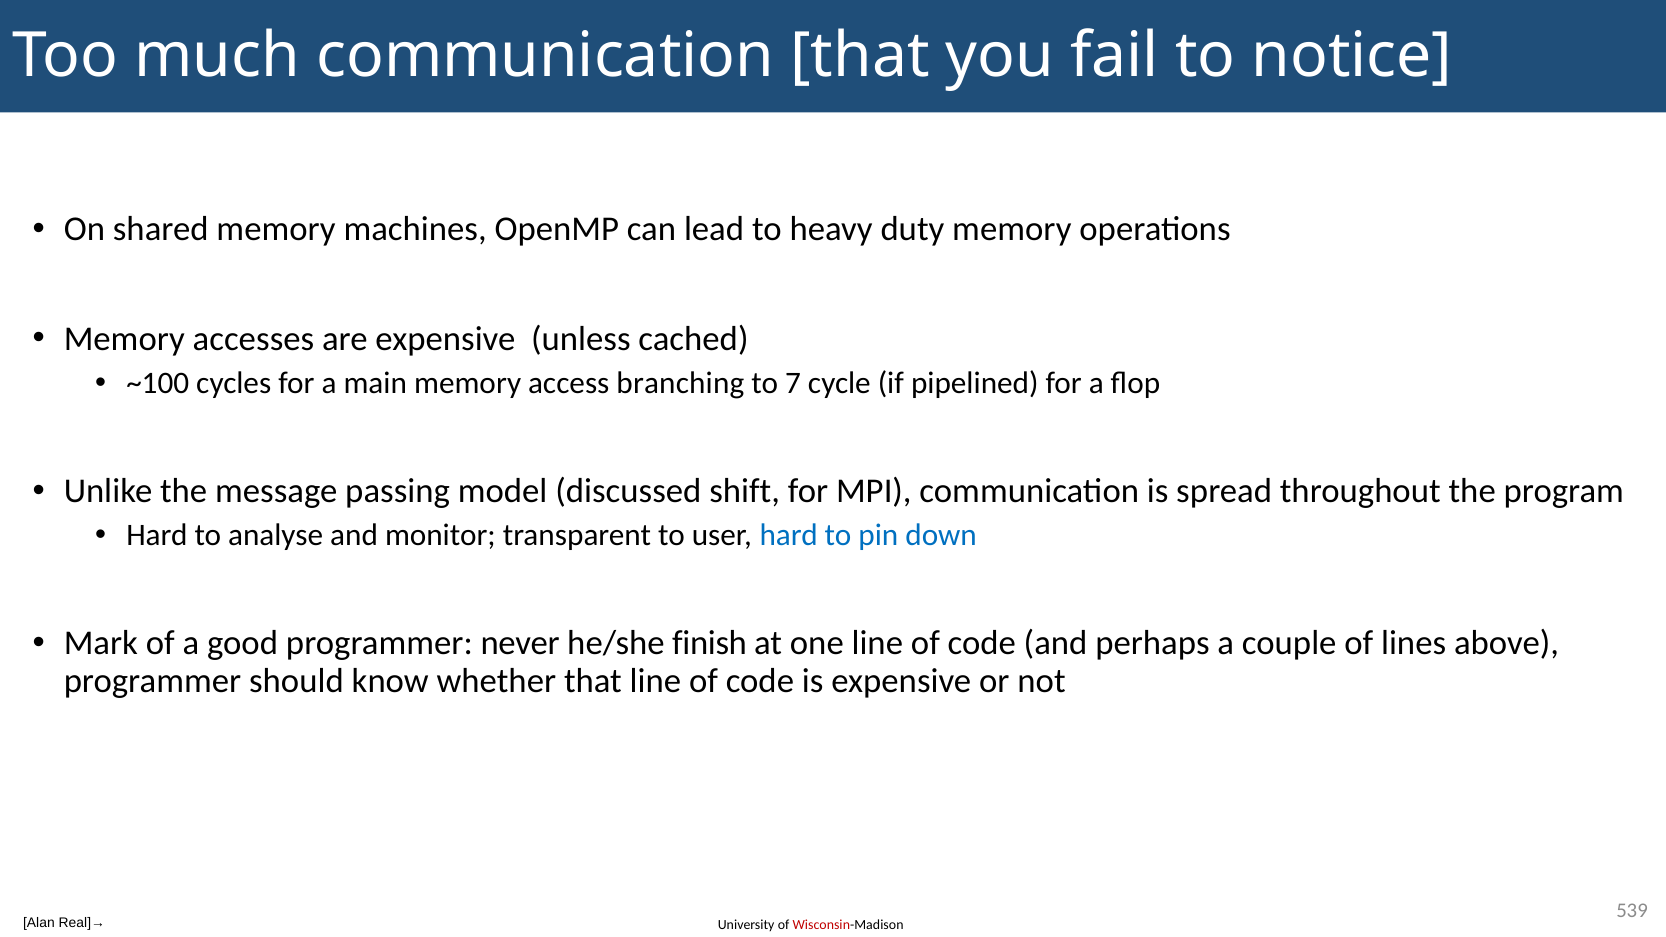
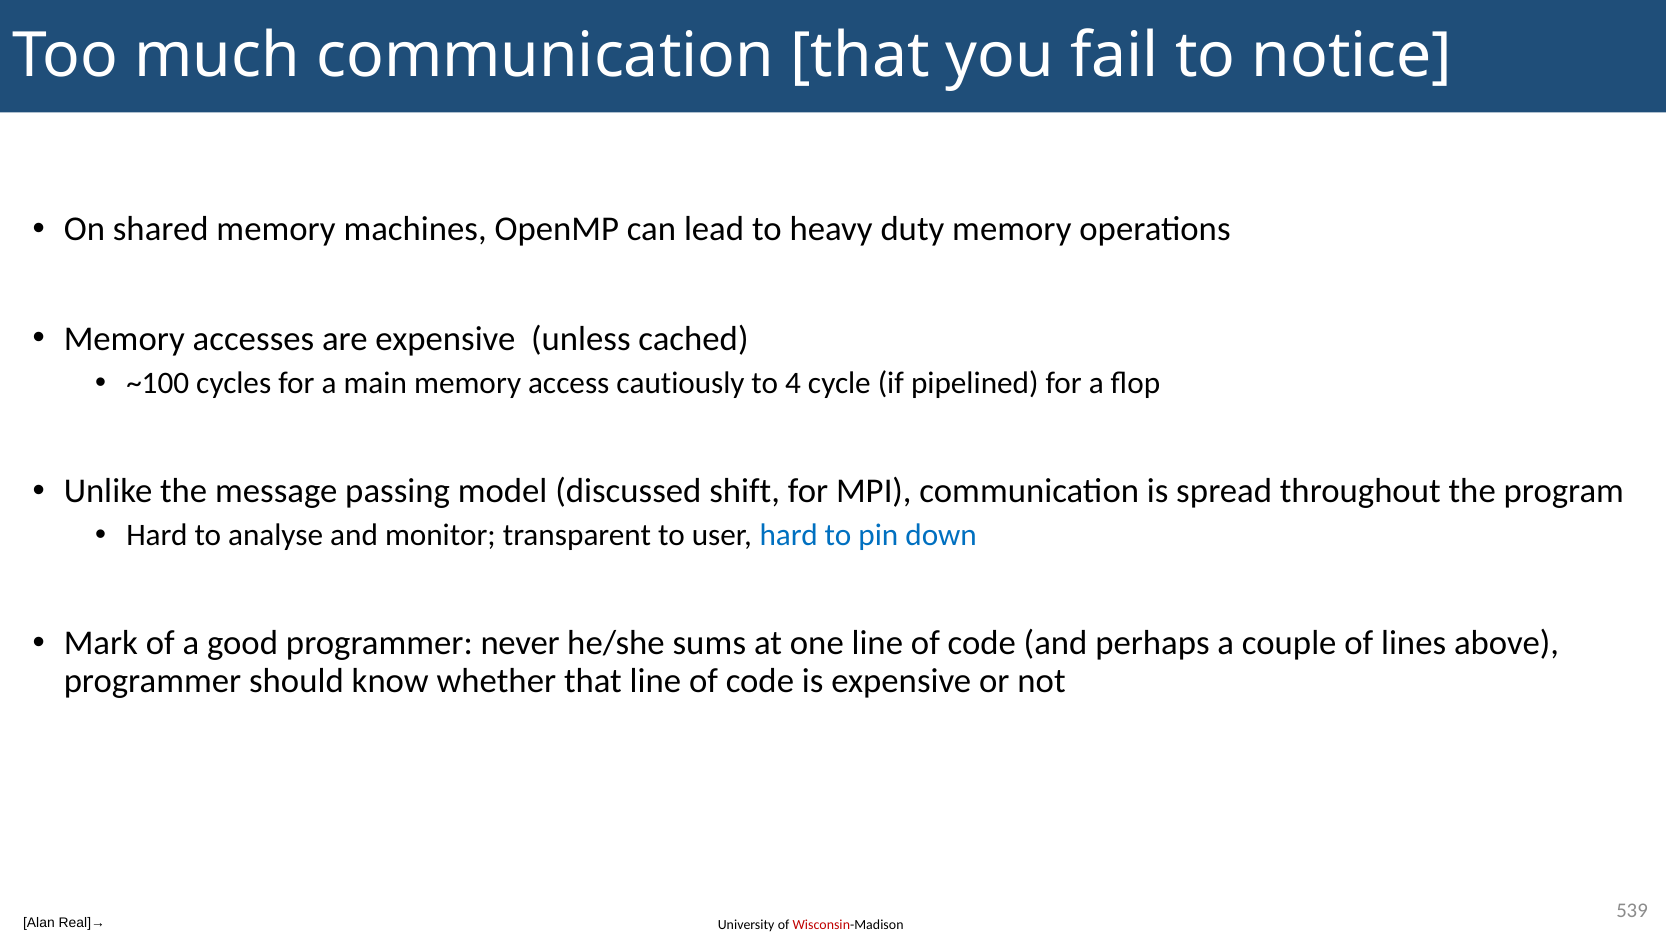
branching: branching -> cautiously (680, 383)
7: 7 -> 4 (793, 383)
finish: finish -> sums (709, 643)
